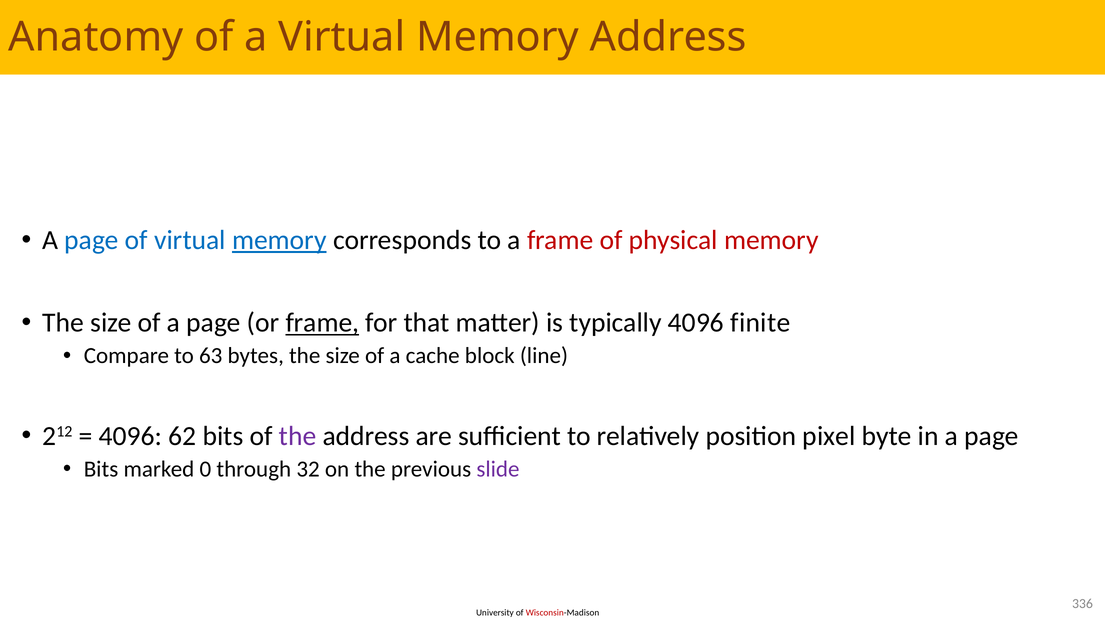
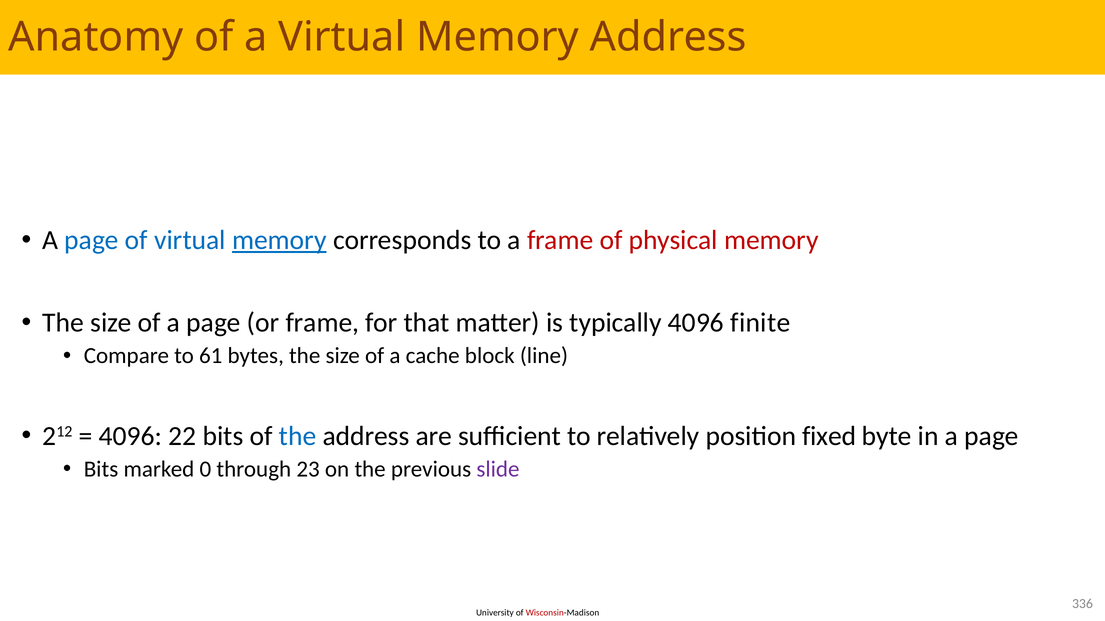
frame underline: present -> none (322, 323)
63: 63 -> 61 (211, 356)
62: 62 -> 22 (182, 436)
the colour: purple -> blue (298, 436)
pixel: pixel -> fixed (829, 436)
32: 32 -> 23 (308, 469)
